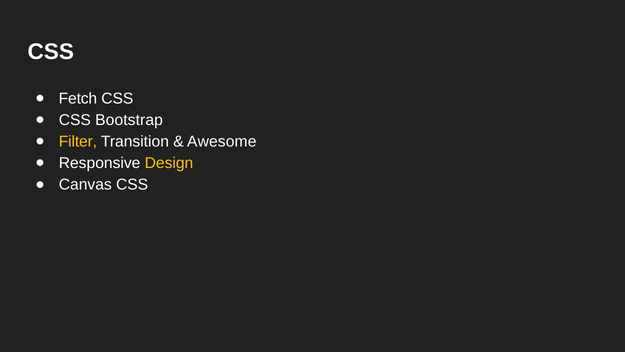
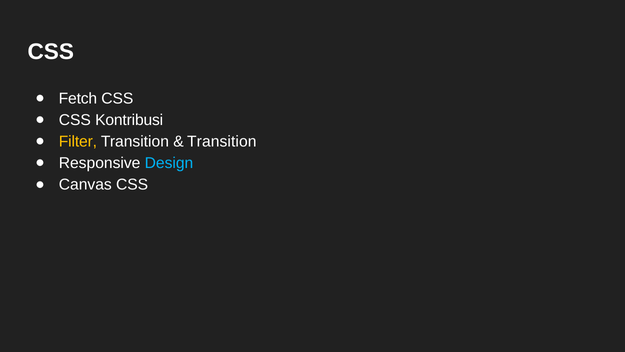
Bootstrap: Bootstrap -> Kontribusi (129, 120)
Awesome: Awesome -> Transition (222, 141)
Design colour: yellow -> light blue (169, 163)
